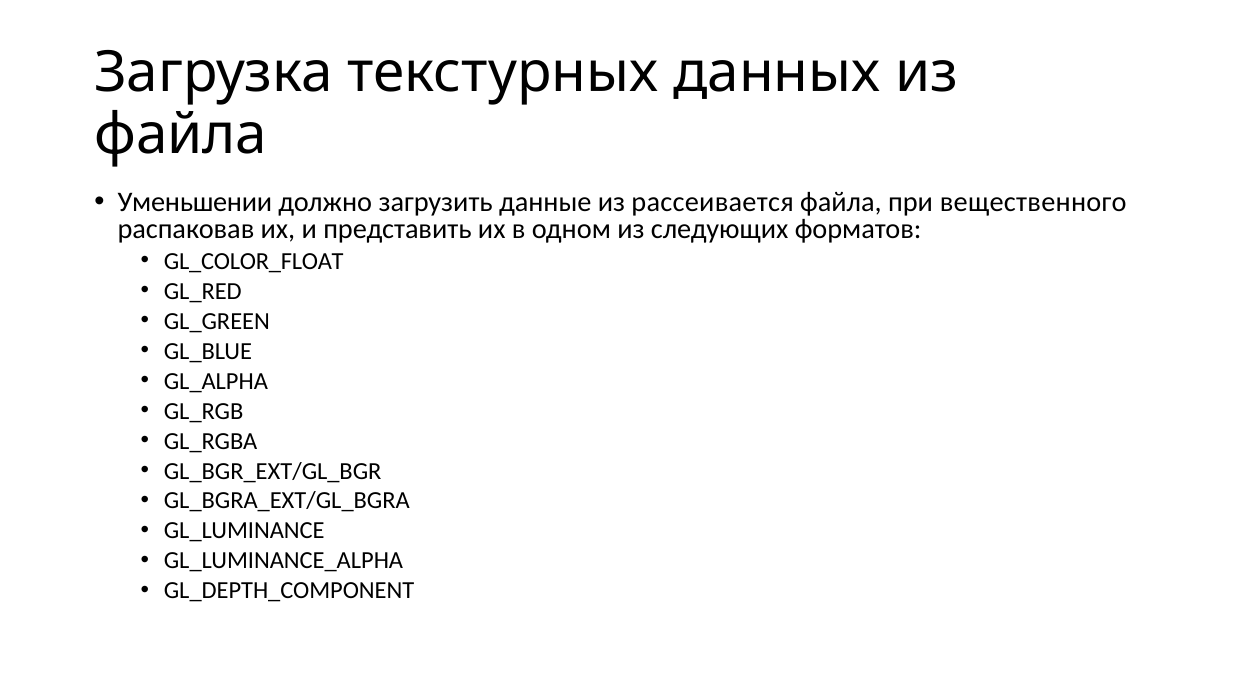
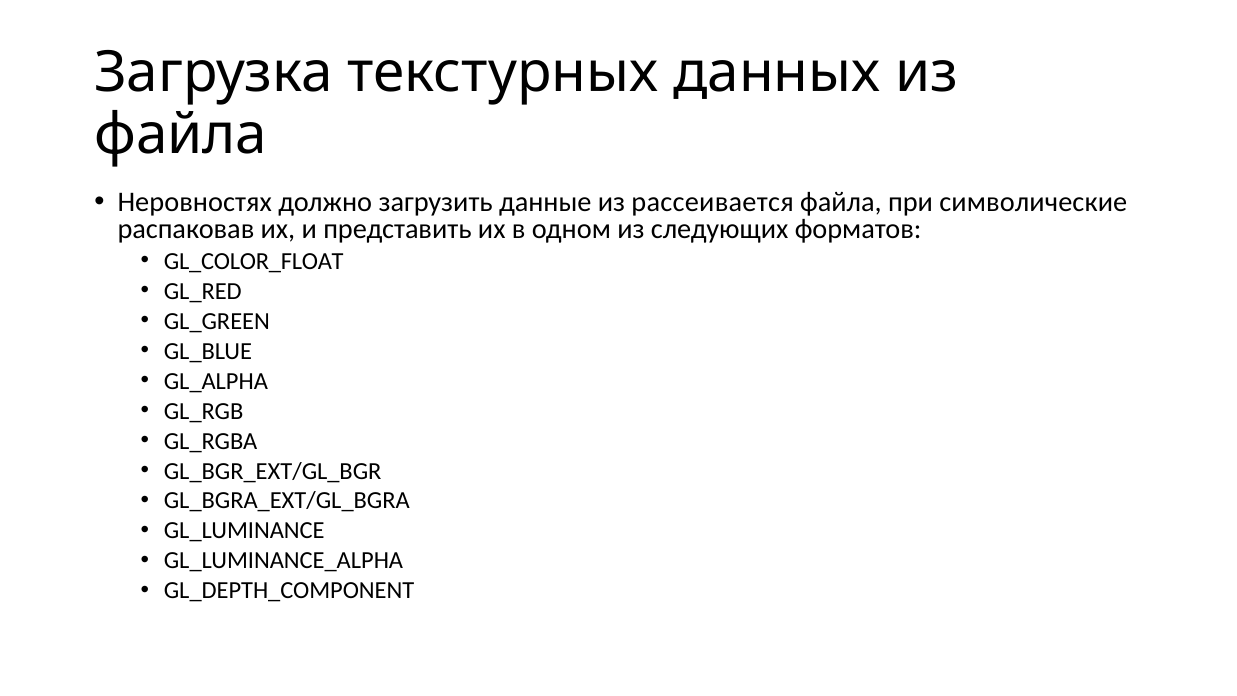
Уменьшении: Уменьшении -> Неровностях (195, 202)
вещественного: вещественного -> символические (1033, 202)
